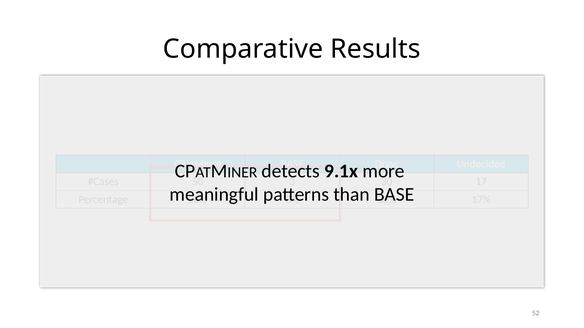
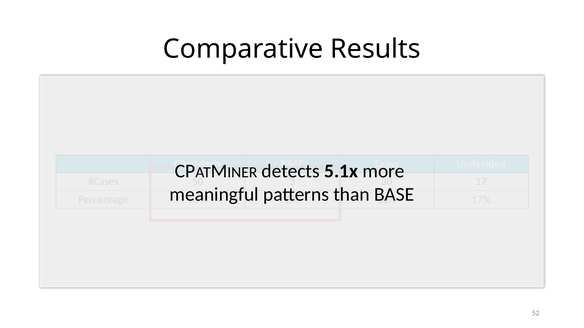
9.1x: 9.1x -> 5.1x (341, 171)
